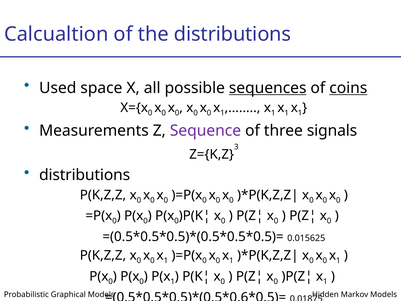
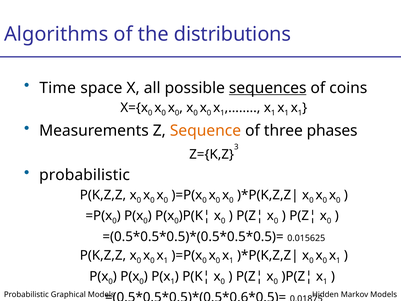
Calcualtion: Calcualtion -> Algorithms (56, 34)
Used: Used -> Time (58, 88)
coins underline: present -> none (348, 88)
Sequence colour: purple -> orange (205, 131)
signals: signals -> phases (332, 131)
distributions: distributions -> probabilistic (85, 175)
